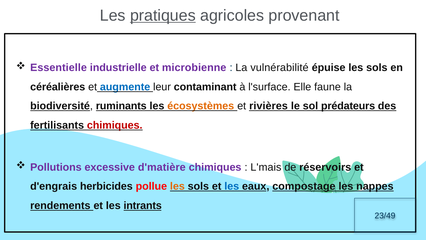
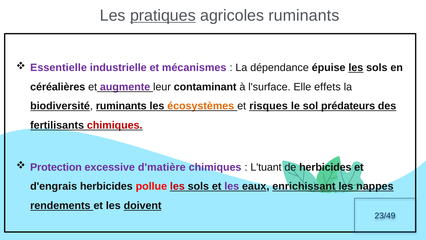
agricoles provenant: provenant -> ruminants (304, 15)
microbienne: microbienne -> mécanismes (194, 68)
vulnérabilité: vulnérabilité -> dépendance (280, 68)
les underline: none -> present (356, 68)
augmente colour: blue -> purple (125, 87)
faune: faune -> effets (327, 87)
rivières: rivières -> risques (269, 106)
Pollutions: Pollutions -> Protection (56, 167)
L'mais: L'mais -> L'tuant (266, 167)
de réservoirs: réservoirs -> herbicides (325, 167)
les colour: orange -> red (177, 186)
les colour: blue -> purple (232, 186)
compostage: compostage -> enrichissant (304, 186)
intrants: intrants -> doivent (143, 205)
